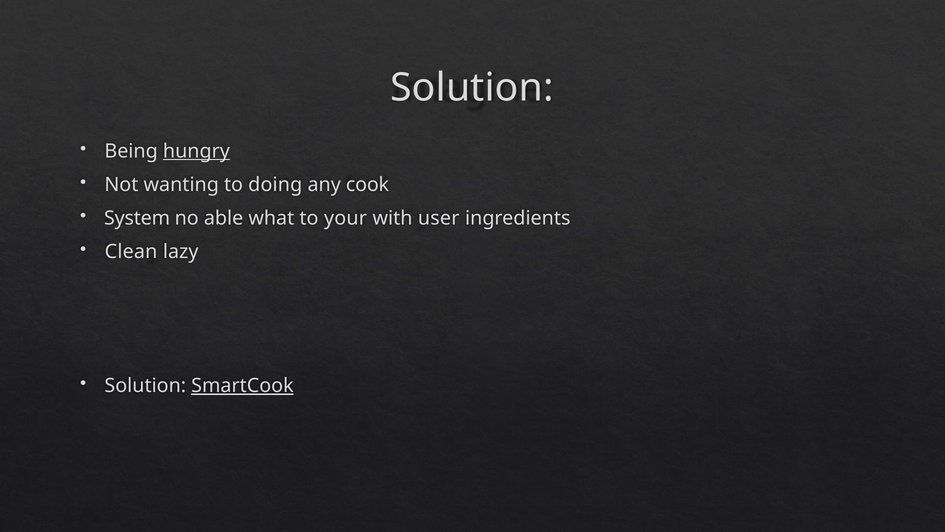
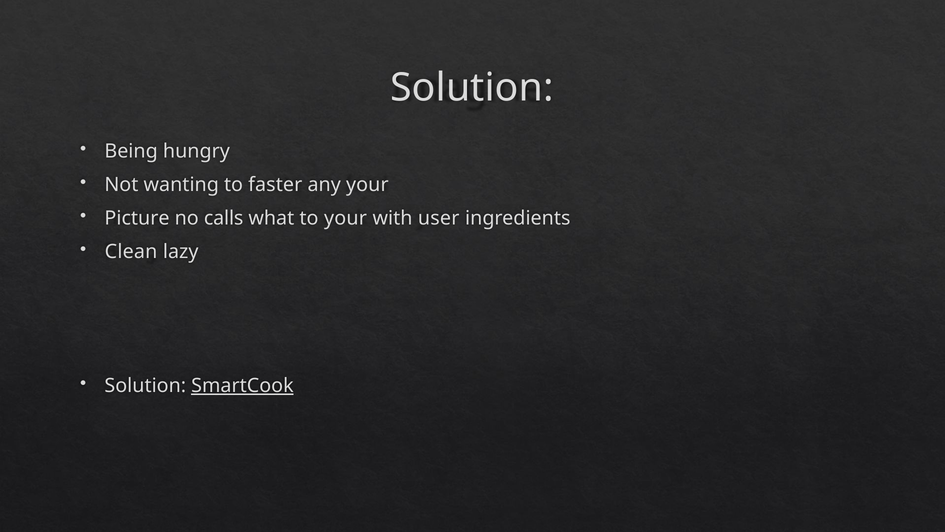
hungry underline: present -> none (196, 151)
doing: doing -> faster (275, 184)
any cook: cook -> your (367, 184)
System: System -> Picture (137, 218)
able: able -> calls (224, 218)
